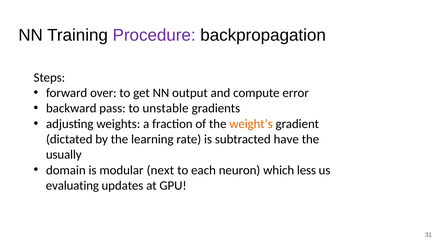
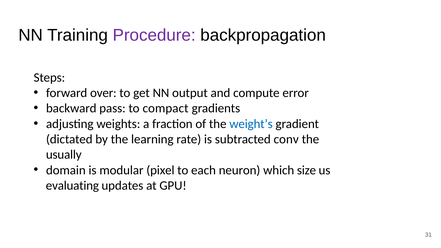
unstable: unstable -> compact (166, 108)
weight’s colour: orange -> blue (251, 124)
have: have -> conv (286, 139)
next: next -> pixel (160, 170)
less: less -> size (306, 170)
